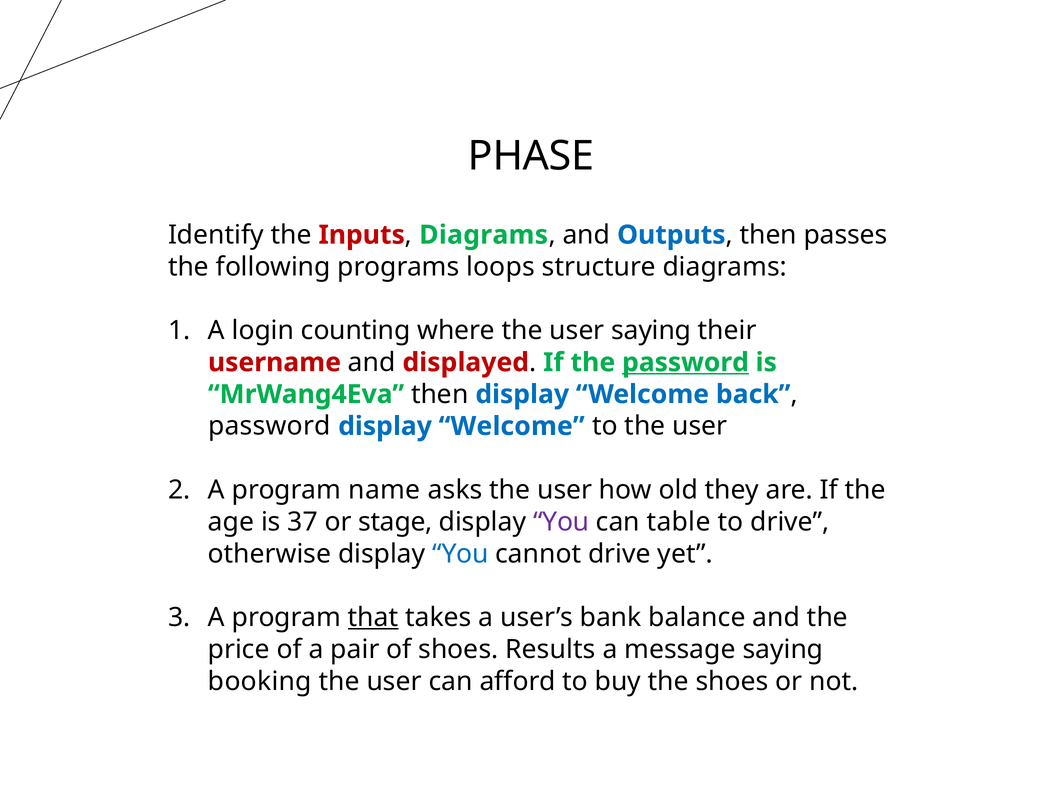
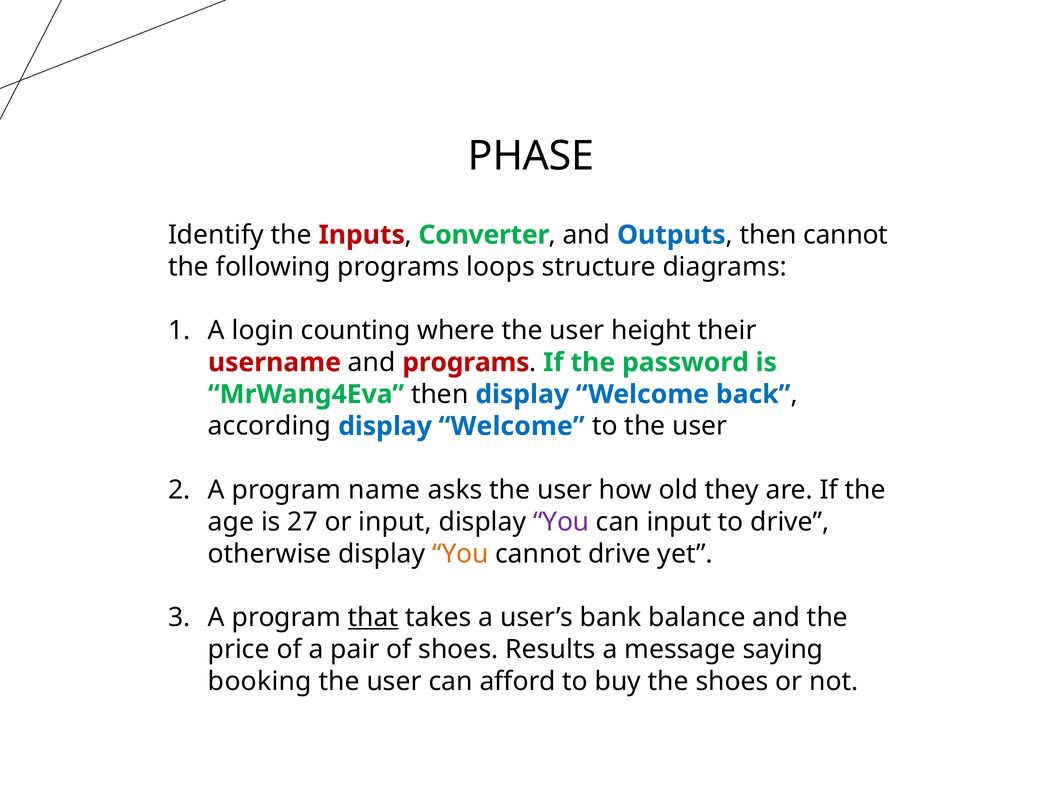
Diagrams: Diagrams -> Converter (484, 235)
then passes: passes -> cannot (846, 235)
user saying: saying -> height (651, 330)
and displayed: displayed -> programs (466, 362)
password underline: present -> none (685, 362)
password: password -> according (270, 426)
37: 37 -> 27 (303, 522)
or stage: stage -> input (395, 522)
can table: table -> input (679, 522)
You colour: blue -> orange (460, 553)
